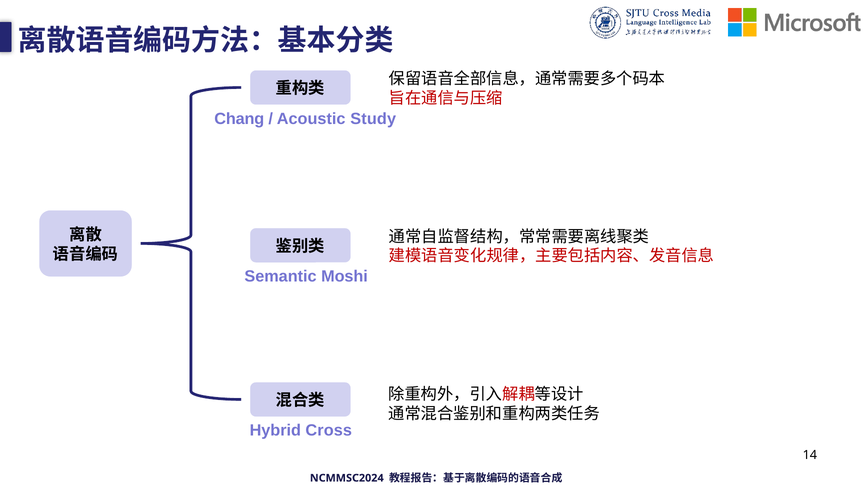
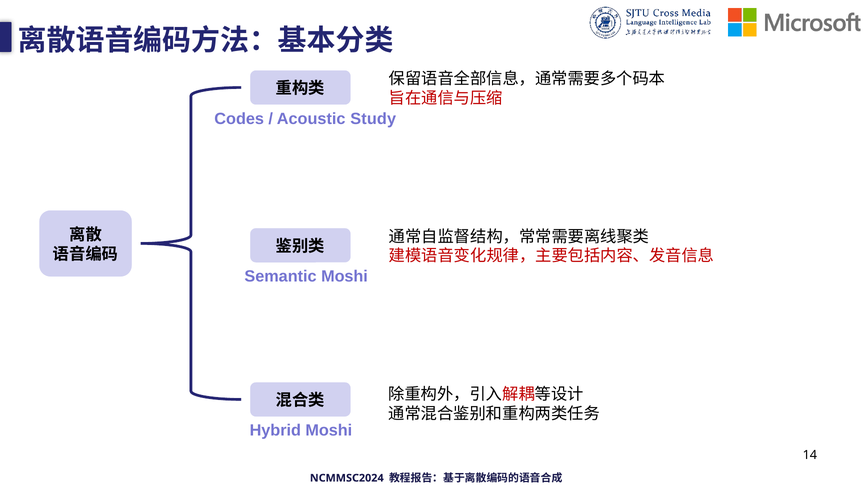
Chang: Chang -> Codes (239, 119)
Hybrid Cross: Cross -> Moshi (329, 431)
